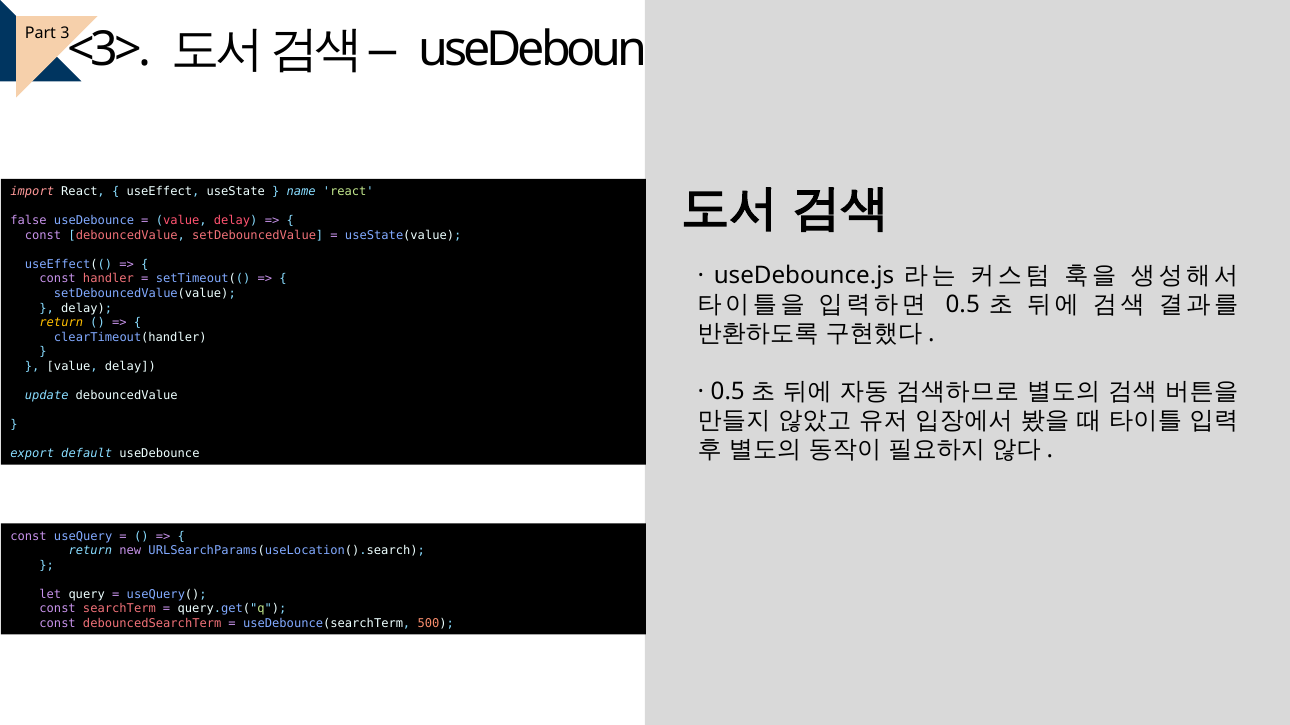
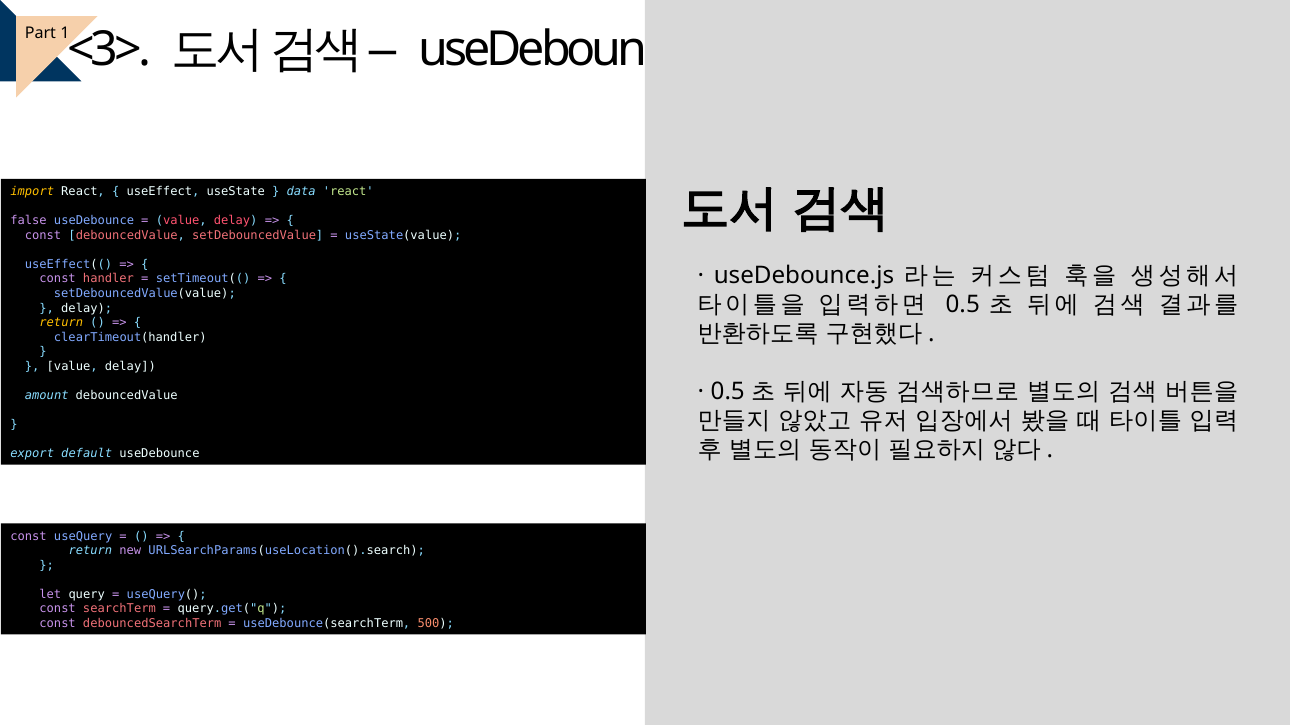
3: 3 -> 1 (65, 33)
import colour: pink -> yellow (32, 192)
name: name -> data (301, 192)
update: update -> amount (47, 396)
